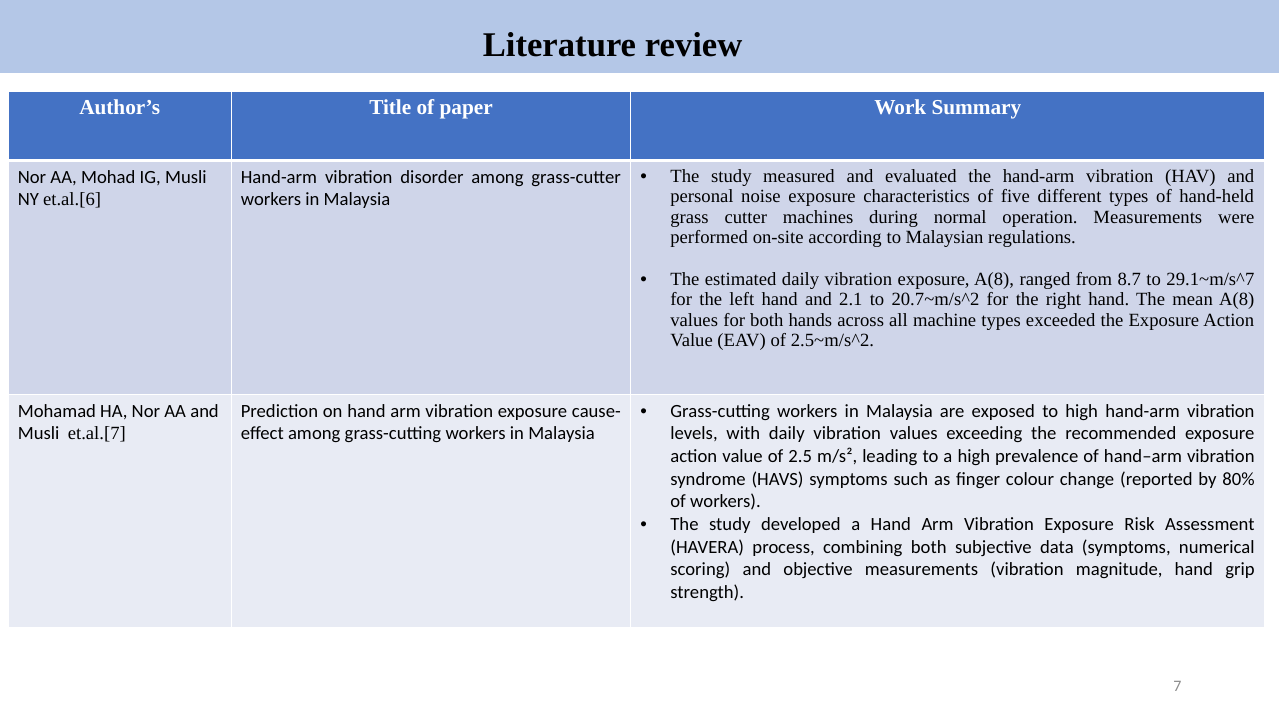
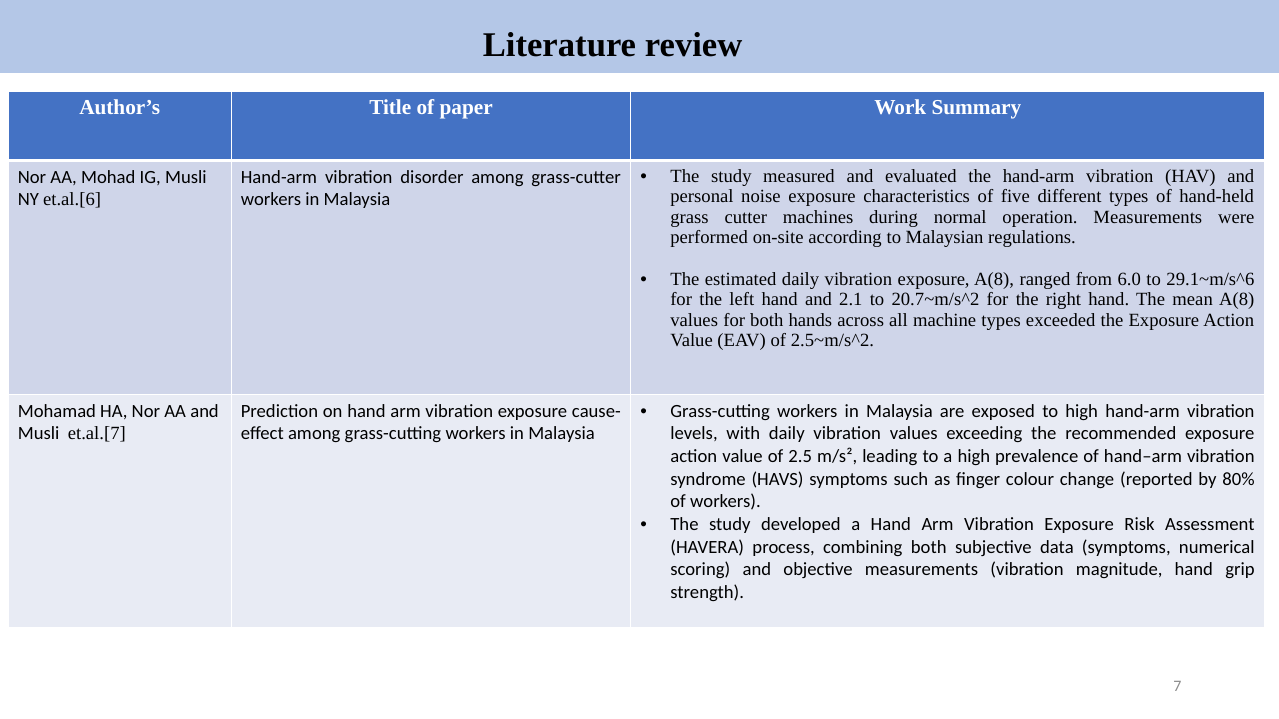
8.7: 8.7 -> 6.0 (1129, 279)
29.1~m/s^7: 29.1~m/s^7 -> 29.1~m/s^6 (1210, 279)
